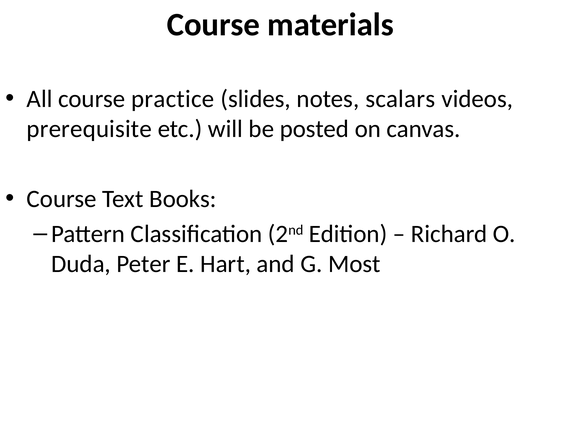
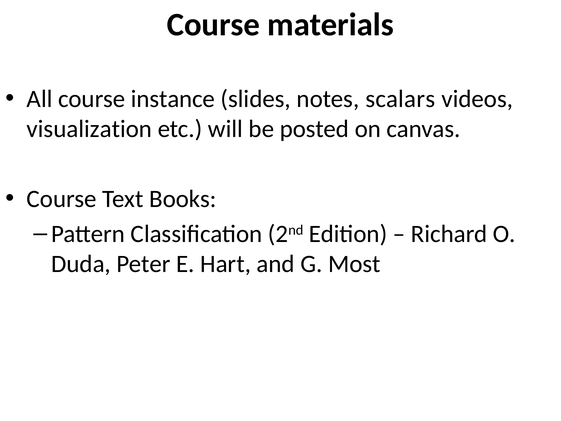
practice: practice -> instance (173, 99)
prerequisite: prerequisite -> visualization (89, 129)
